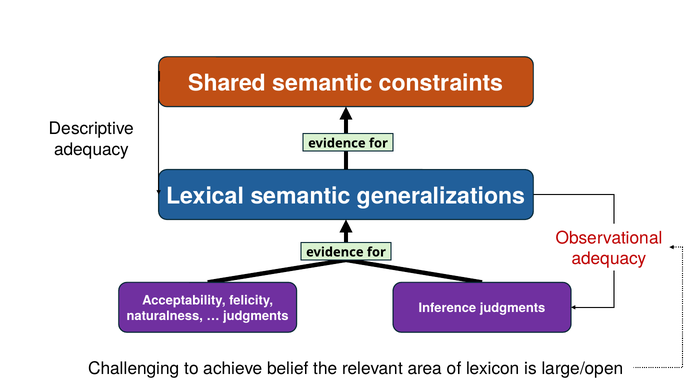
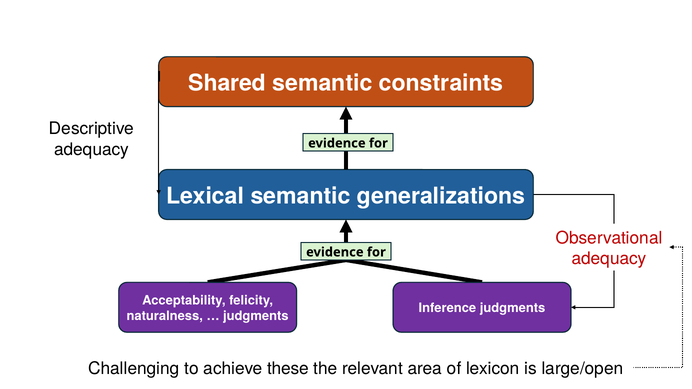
belief: belief -> these (288, 369)
